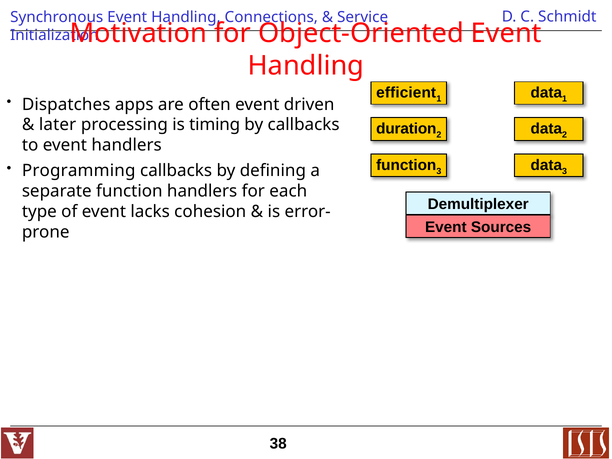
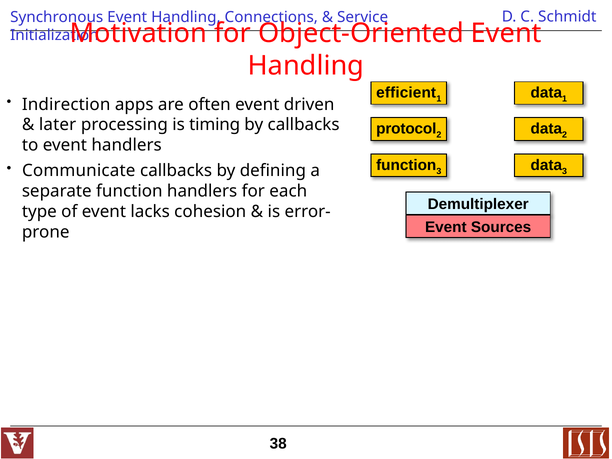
Dispatches: Dispatches -> Indirection (66, 104)
duration: duration -> protocol (406, 129)
Programming: Programming -> Communicate (79, 171)
